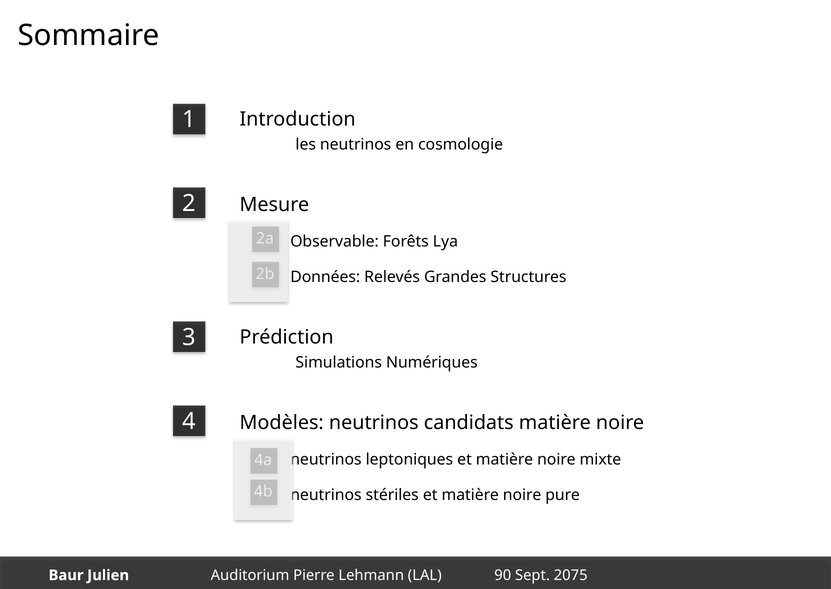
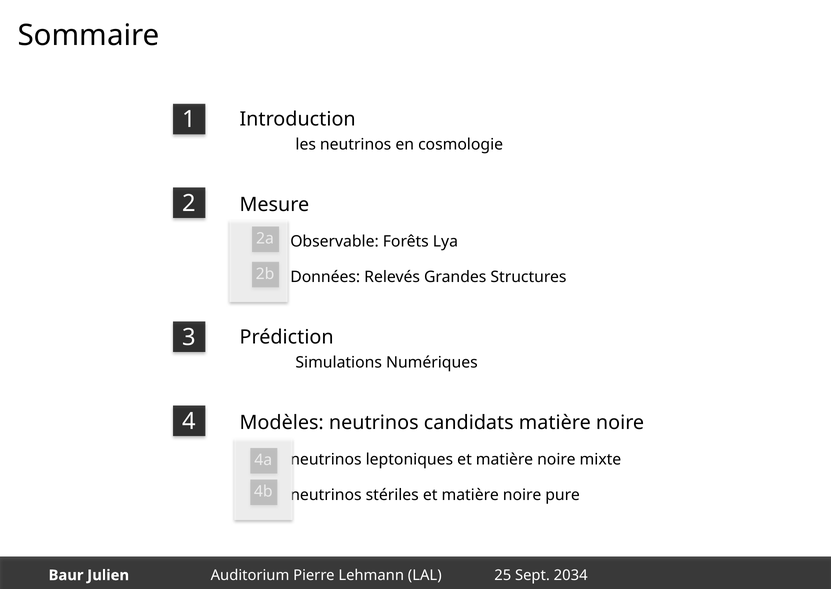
90: 90 -> 25 (503, 575)
2075: 2075 -> 2034 (571, 575)
